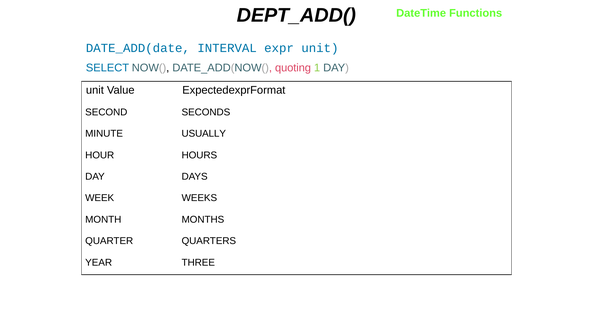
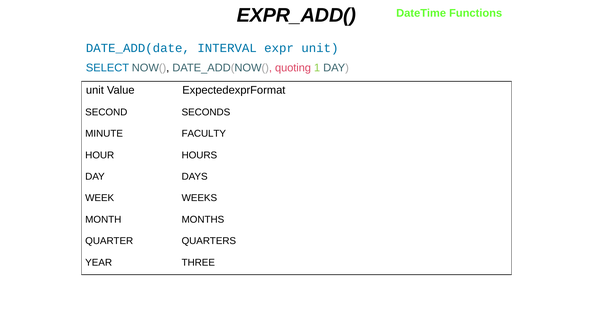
DEPT_ADD(: DEPT_ADD( -> EXPR_ADD( (297, 15)
USUALLY: USUALLY -> FACULTY (204, 134)
